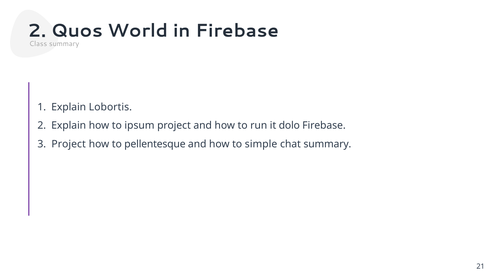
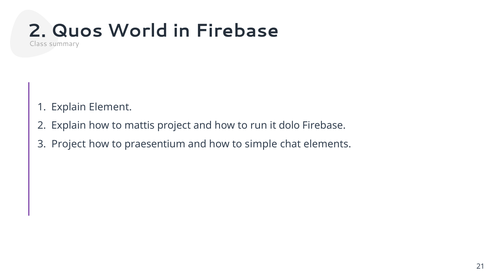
Lobortis: Lobortis -> Element (110, 107)
ipsum: ipsum -> mattis (139, 125)
pellentesque: pellentesque -> praesentium (155, 144)
chat summary: summary -> elements (327, 144)
